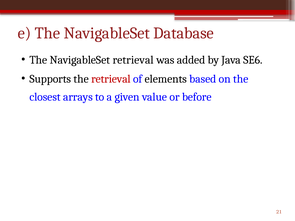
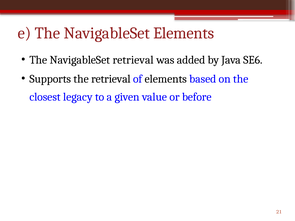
NavigableSet Database: Database -> Elements (184, 33)
retrieval colour: red -> black (111, 79)
arrays: arrays -> legacy (78, 97)
